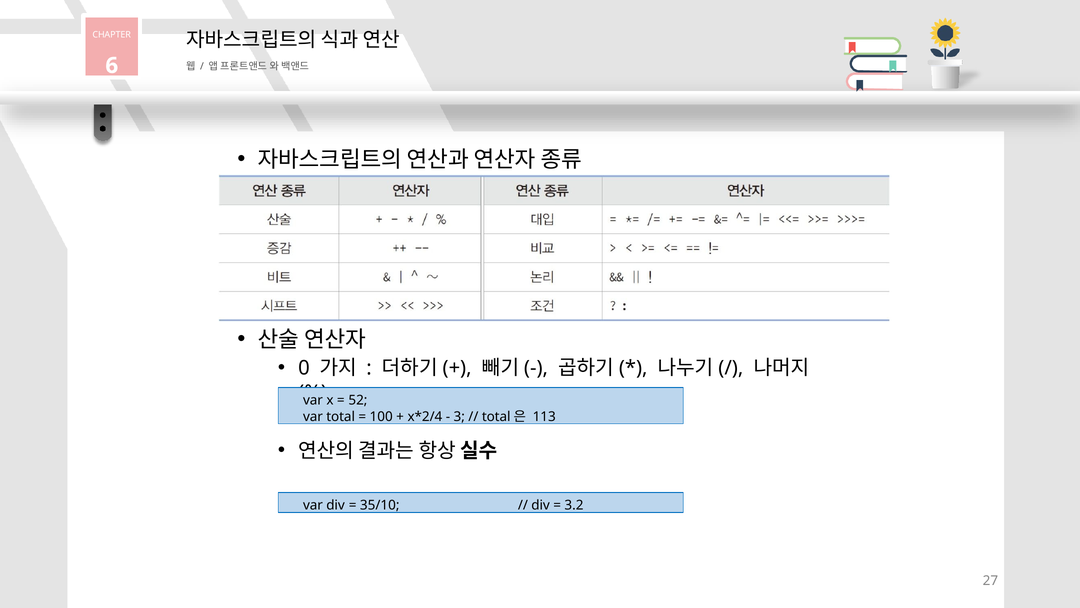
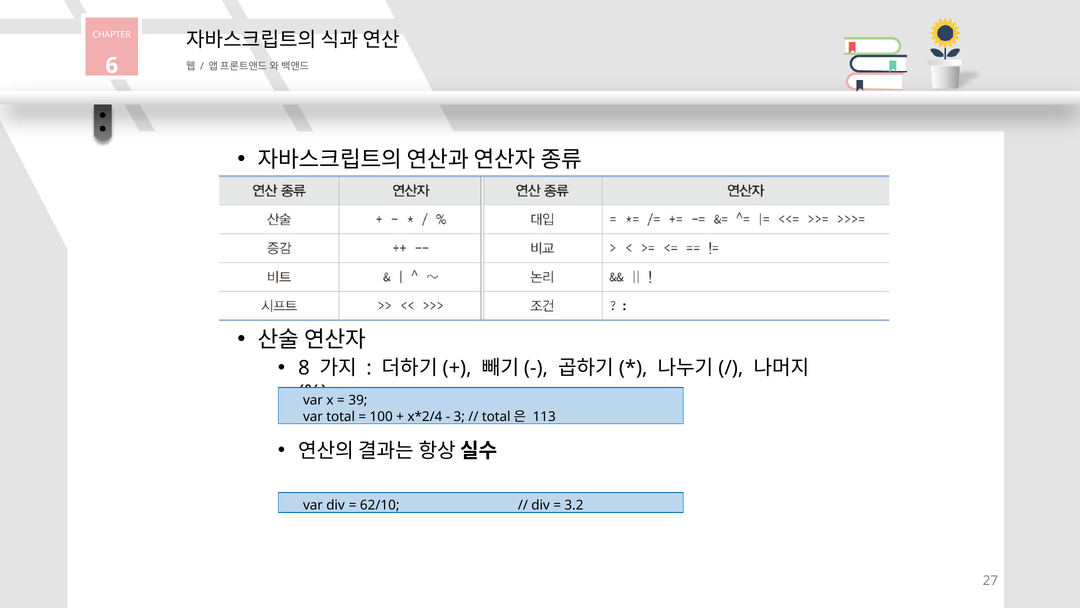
0: 0 -> 8 (304, 368)
52: 52 -> 39 (358, 400)
35/10: 35/10 -> 62/10 (380, 505)
